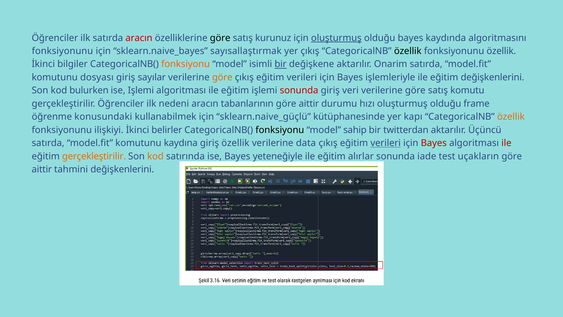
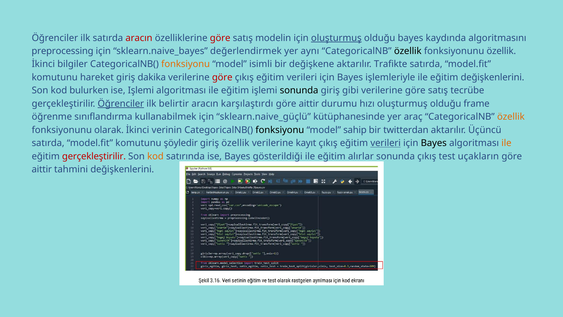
göre colour: black -> red (220, 38)
kurunuz: kurunuz -> modelin (273, 38)
fonksiyonunu: fonksiyonunu -> preprocessing (63, 51)
sayısallaştırmak: sayısallaştırmak -> değerlendirmek (246, 51)
yer çıkış: çıkış -> aynı (310, 51)
bir underline: present -> none (281, 64)
Onarim: Onarim -> Trafikte (391, 64)
dosyası: dosyası -> hareket (97, 77)
sayılar: sayılar -> dakika (152, 77)
göre colour: orange -> red (222, 77)
sonunda colour: red -> black (299, 90)
veri: veri -> gibi (350, 90)
komutu: komutu -> tecrübe (467, 90)
Öğrenciler underline: none -> present (121, 104)
nedeni: nedeni -> belirtir (174, 104)
tabanlarının: tabanlarının -> karşılaştırdı (247, 104)
konusundaki: konusundaki -> sınıflandırma (103, 117)
kapı: kapı -> araç (413, 117)
ilişkiyi: ilişkiyi -> olarak (109, 130)
belirler: belirler -> verinin (167, 130)
kaydına: kaydına -> şöyledir (181, 143)
data: data -> kayıt (306, 143)
Bayes colour: red -> black (434, 143)
ile colour: red -> orange (506, 143)
gerçekleştirilir colour: orange -> red (94, 156)
yeteneğiyle: yeteneğiyle -> gösterildiği (278, 156)
sonunda iade: iade -> çıkış (427, 156)
